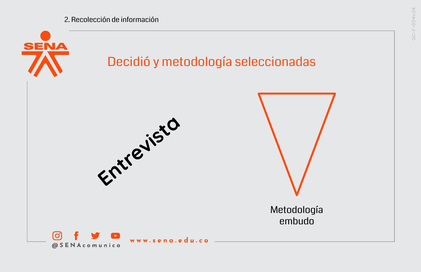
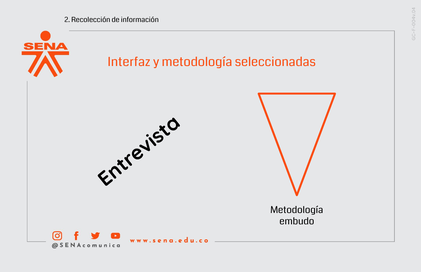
Decidió: Decidió -> Interfaz (129, 62)
